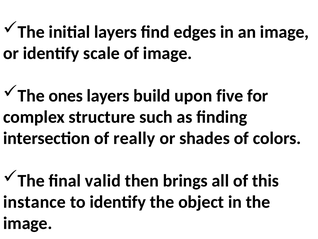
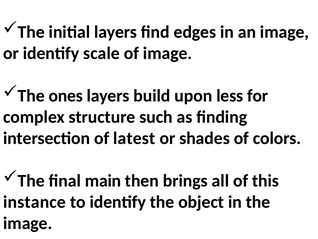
five: five -> less (230, 96)
really: really -> latest (134, 138)
valid: valid -> main (103, 180)
